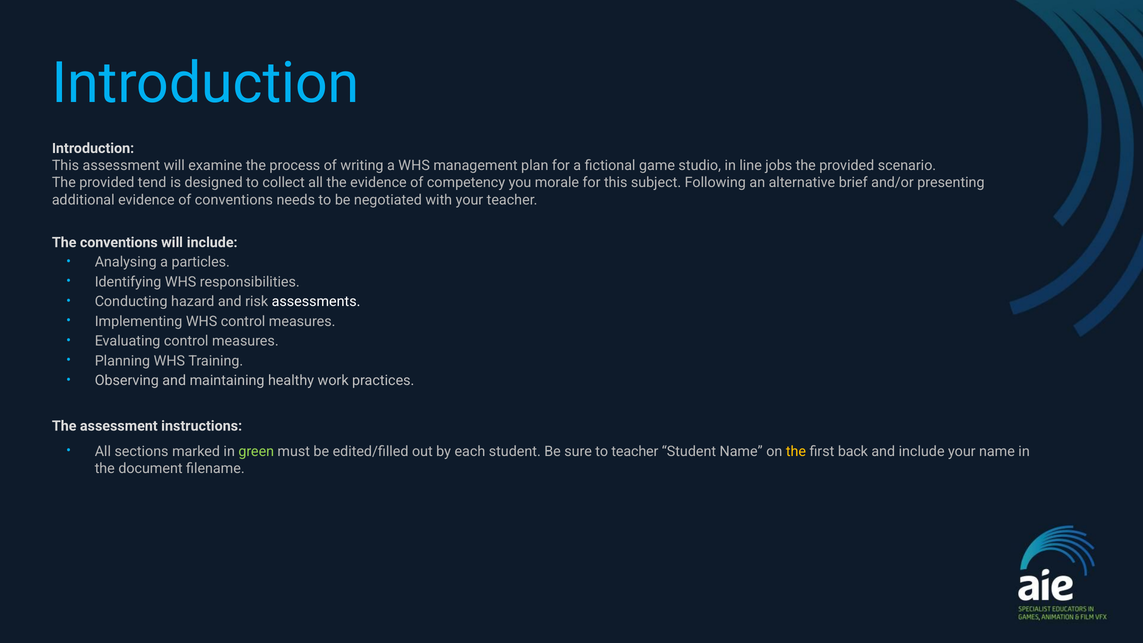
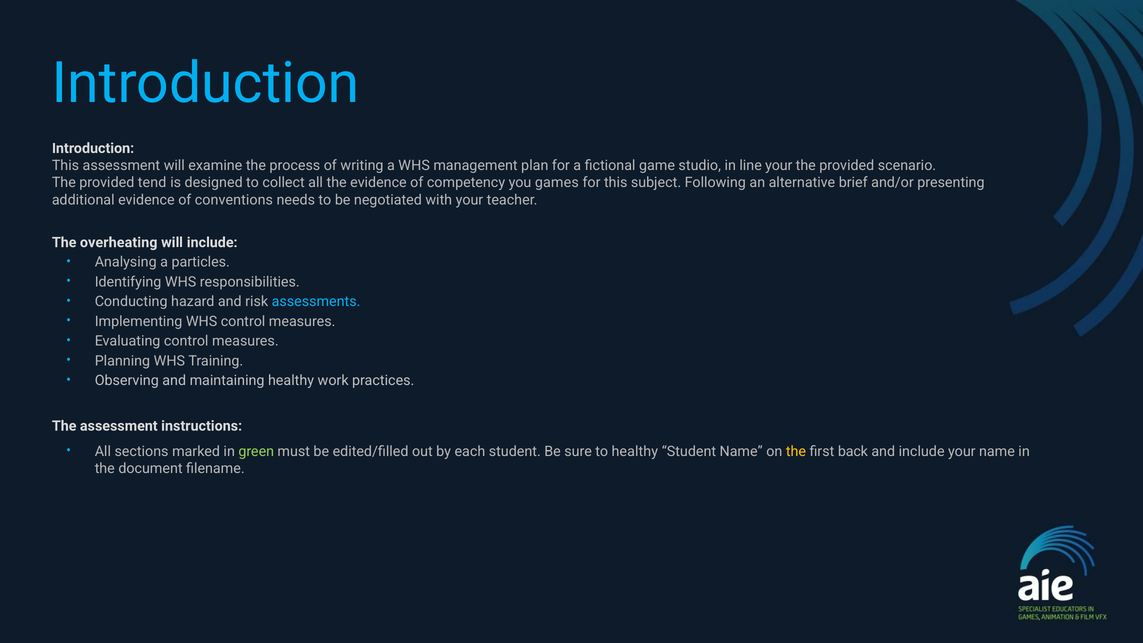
line jobs: jobs -> your (779, 165)
morale: morale -> games (557, 183)
The conventions: conventions -> overheating (119, 242)
assessments colour: white -> light blue (316, 302)
to teacher: teacher -> healthy (635, 451)
